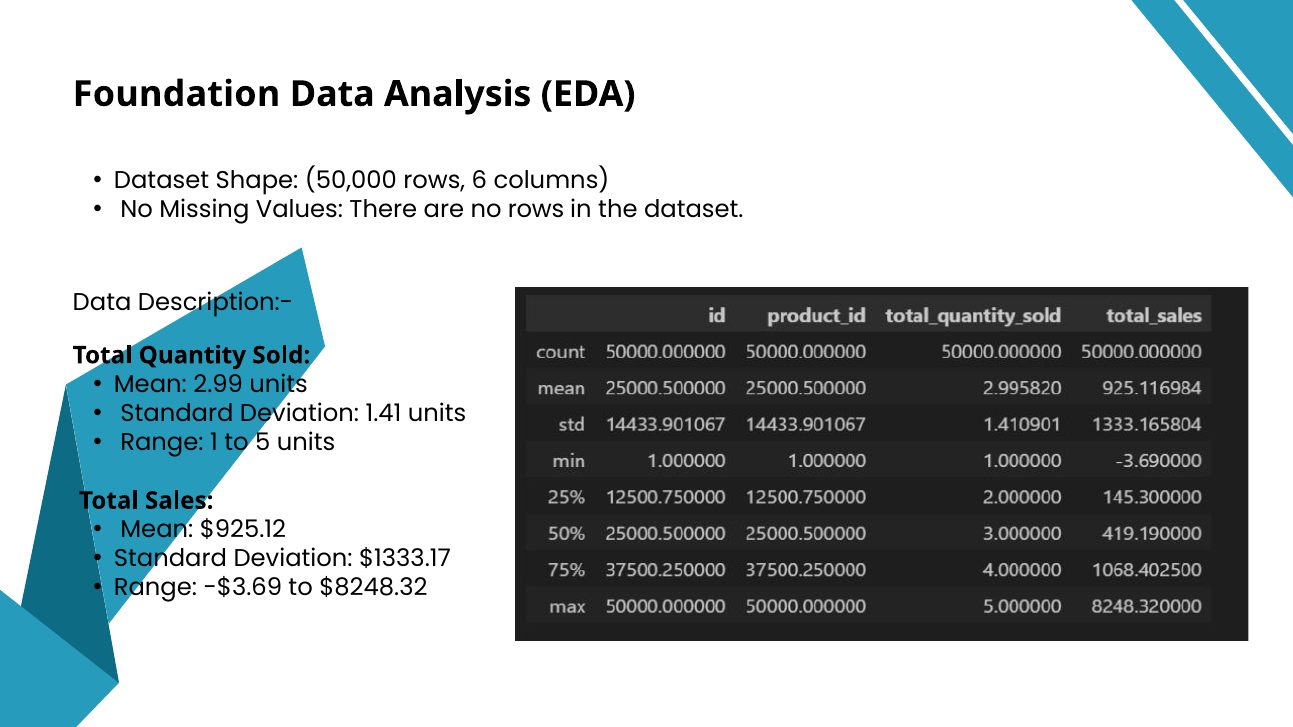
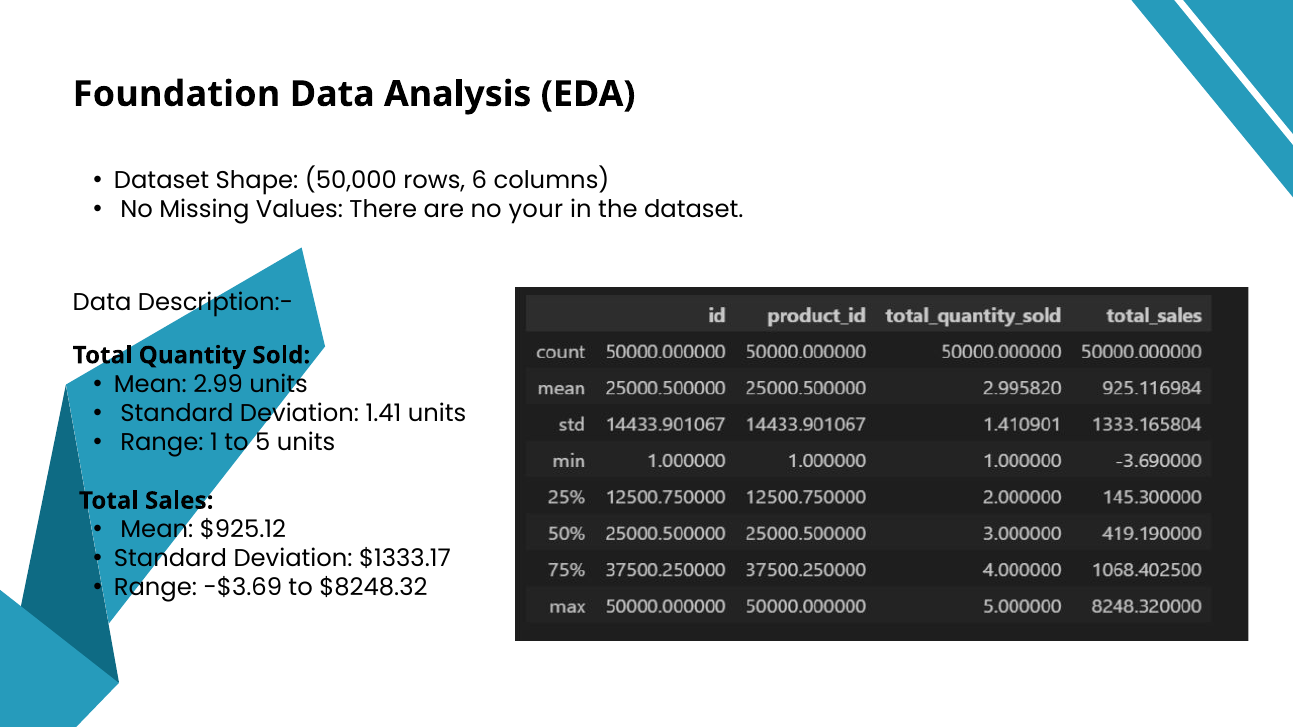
no rows: rows -> your (536, 209)
